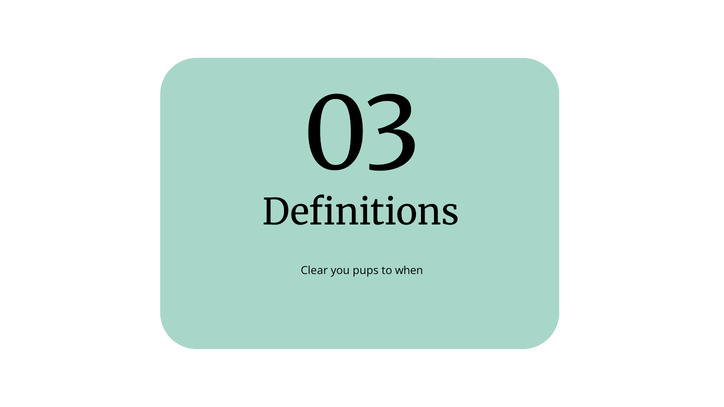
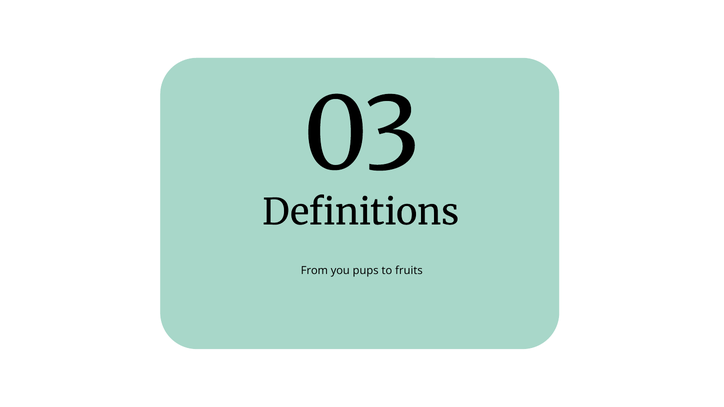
Clear: Clear -> From (314, 271)
when: when -> fruits (409, 271)
